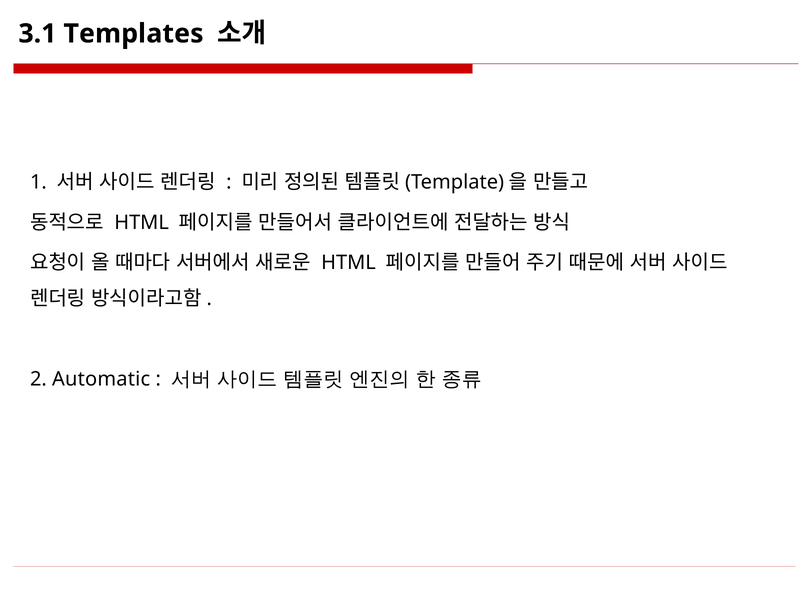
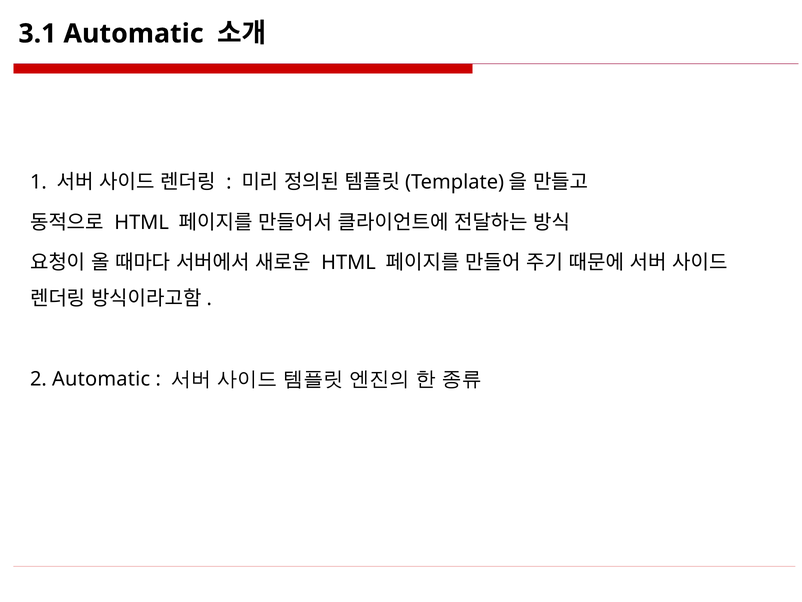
3.1 Templates: Templates -> Automatic (134, 34)
